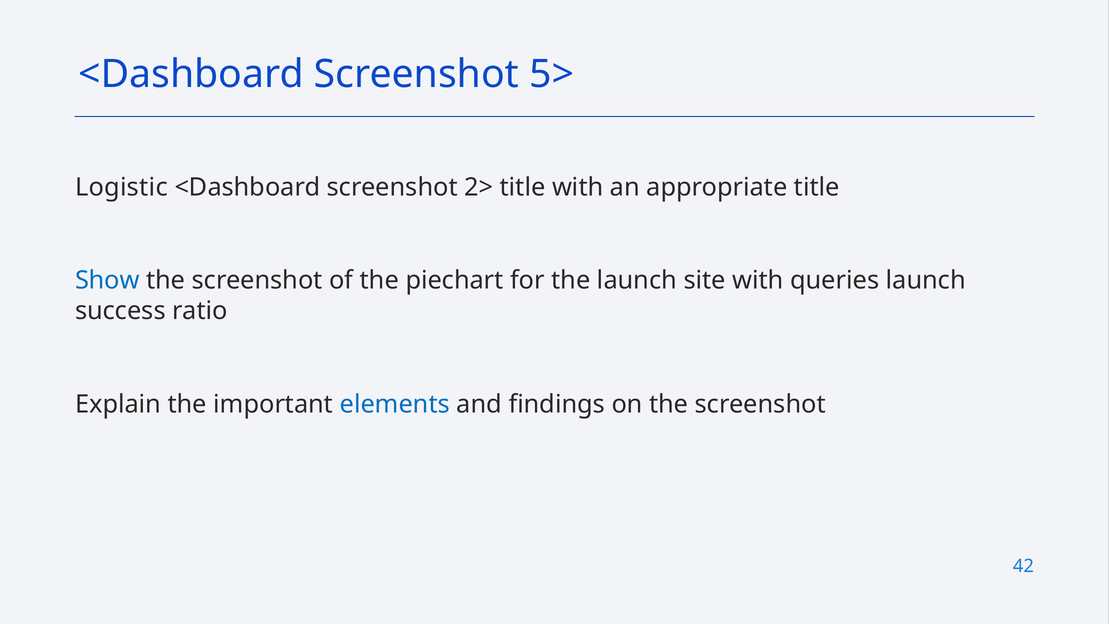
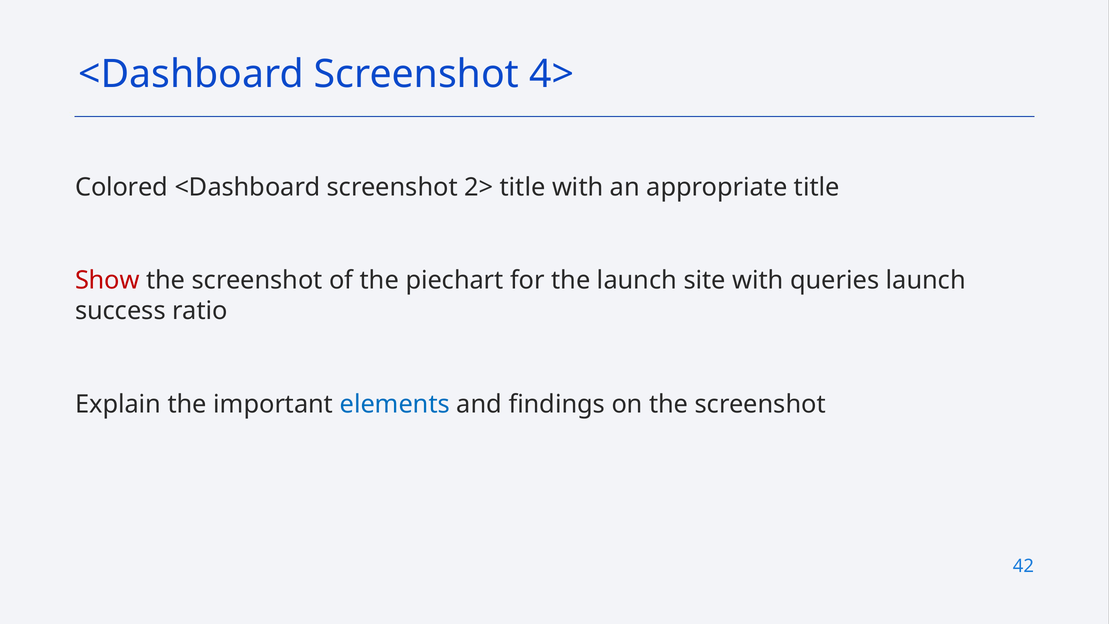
5>: 5> -> 4> (552, 74)
Logistic: Logistic -> Colored (122, 187)
Show colour: blue -> red (107, 280)
